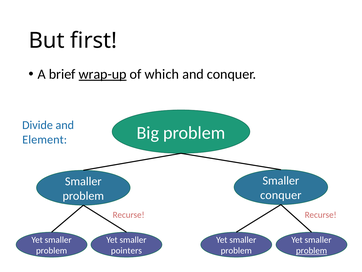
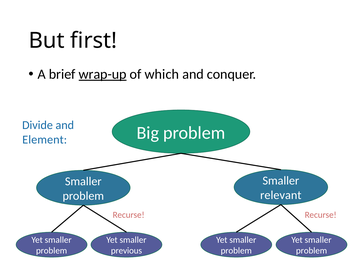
conquer: conquer -> relevant (281, 195)
pointers: pointers -> previous (126, 250)
problem underline: present -> none (312, 250)
